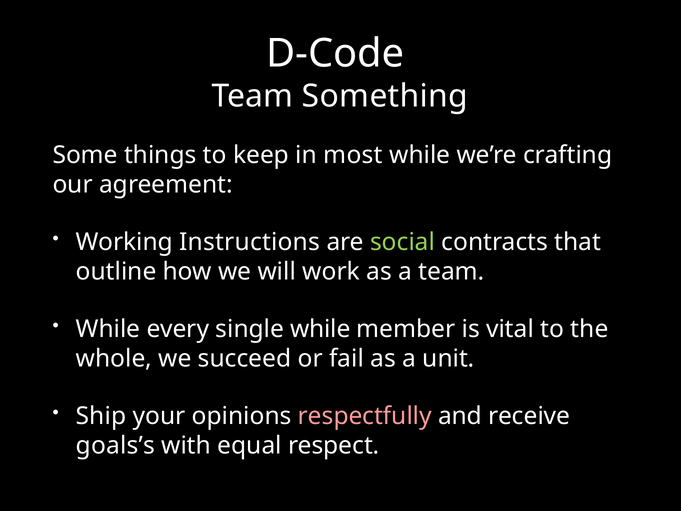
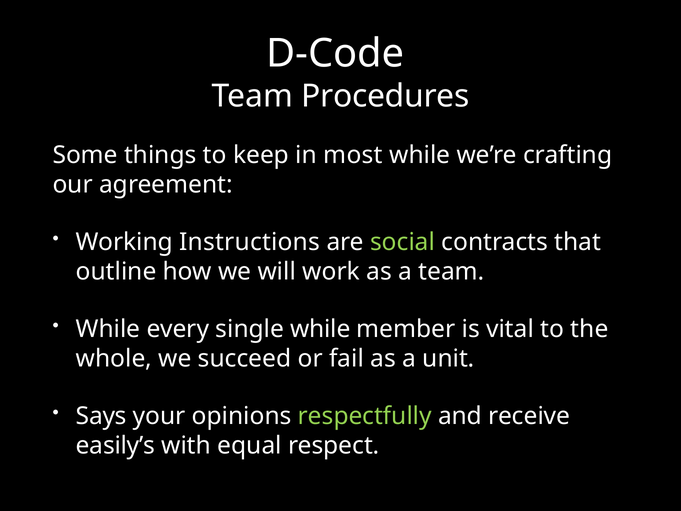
Something: Something -> Procedures (385, 96)
Ship: Ship -> Says (101, 416)
respectfully colour: pink -> light green (365, 416)
goals’s: goals’s -> easily’s (116, 445)
